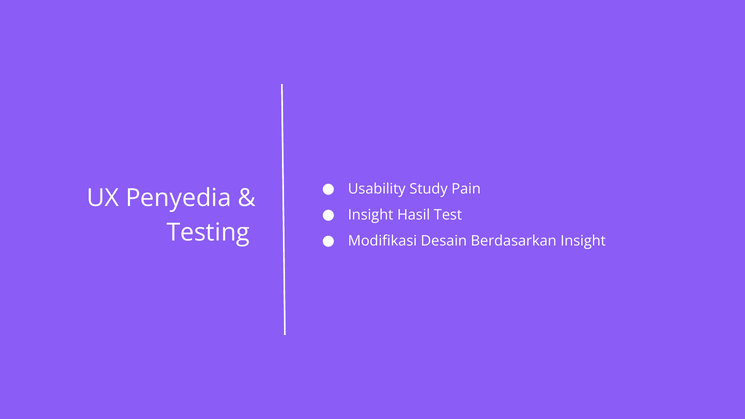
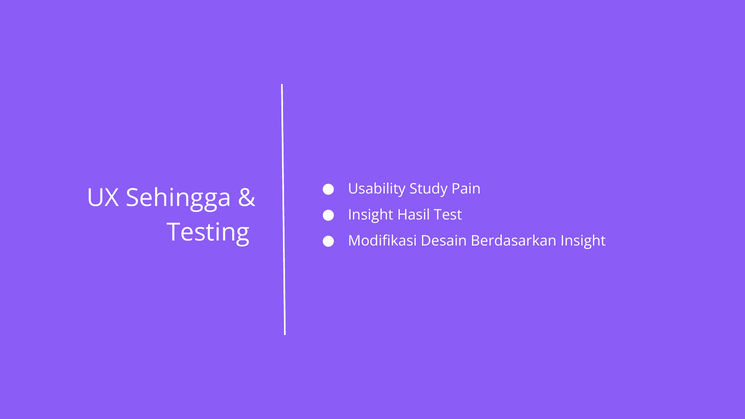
Penyedia: Penyedia -> Sehingga (178, 198)
